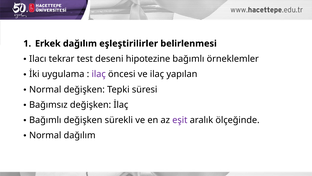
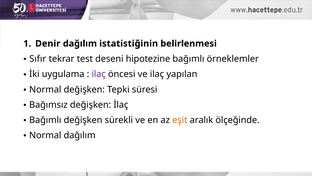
Erkek: Erkek -> Denir (48, 43)
eşleştirilirler: eşleştirilirler -> istatistiğinin (129, 43)
Ilacı: Ilacı -> Sıfır (38, 59)
eşit colour: purple -> orange (180, 120)
